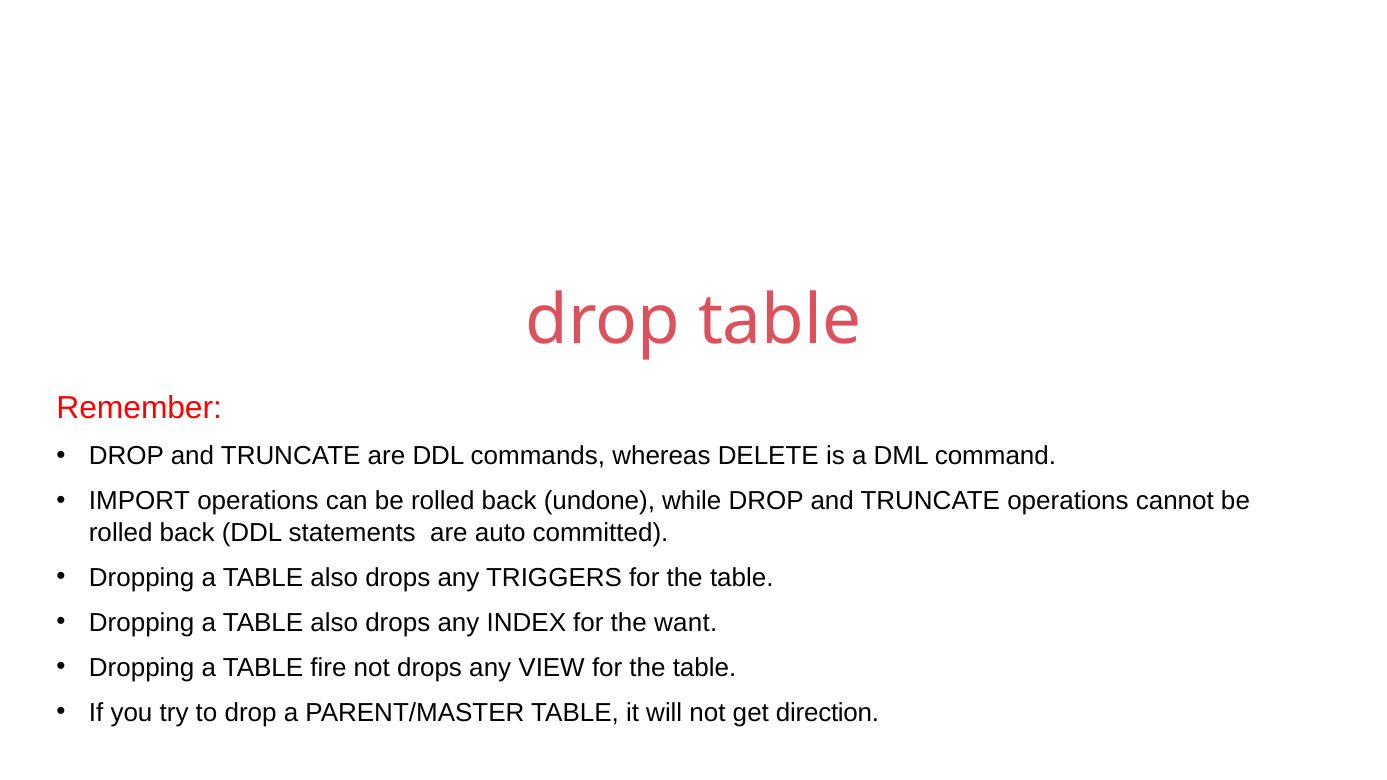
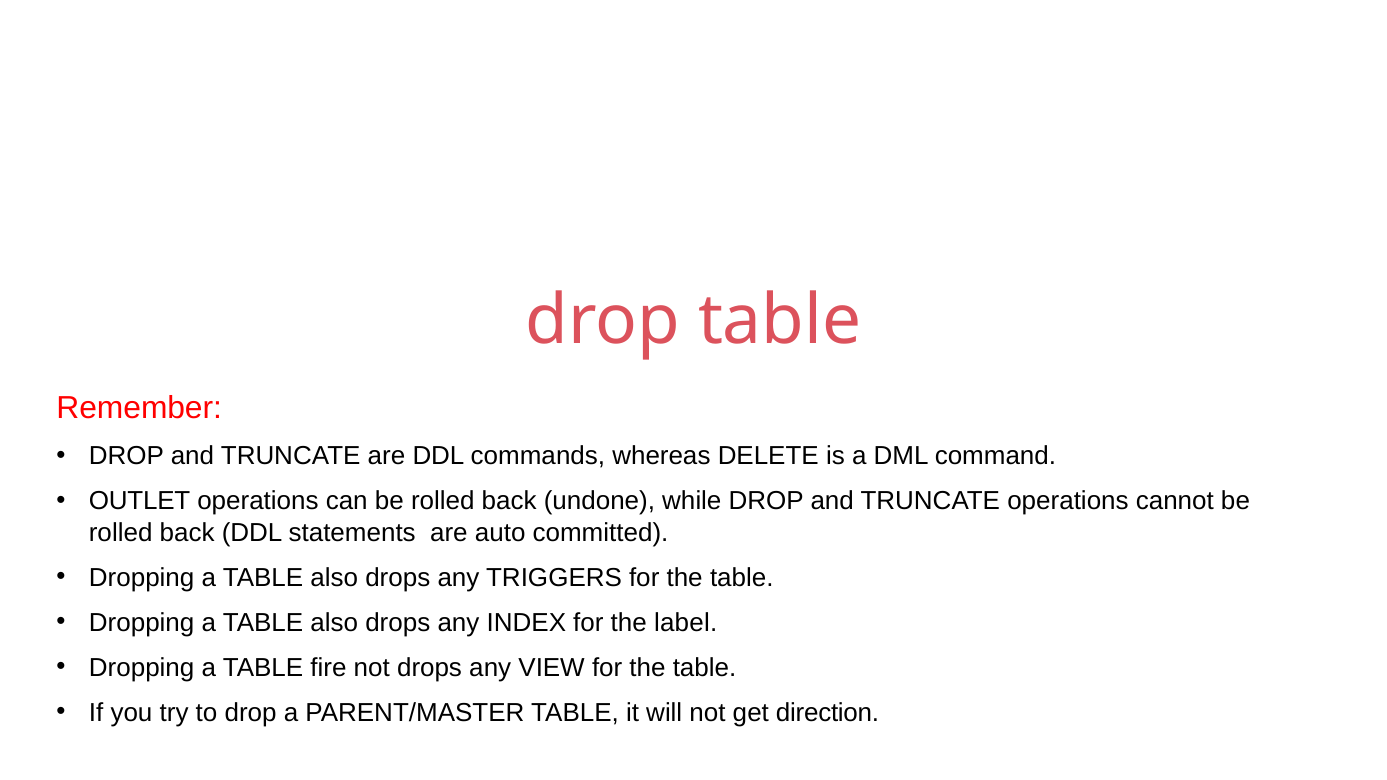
IMPORT: IMPORT -> OUTLET (140, 501)
want: want -> label (686, 623)
